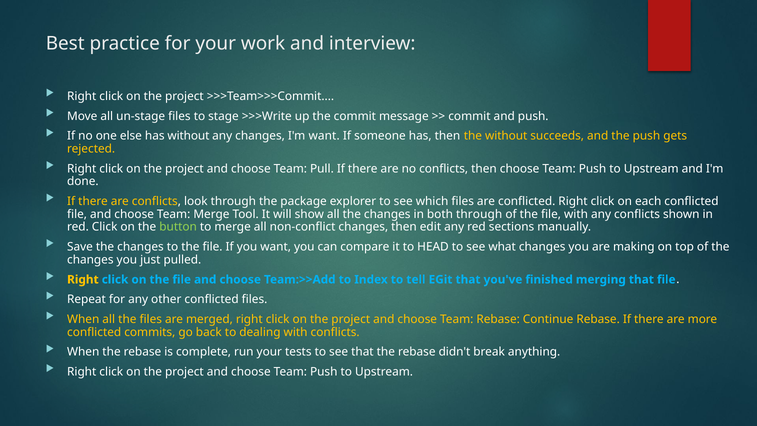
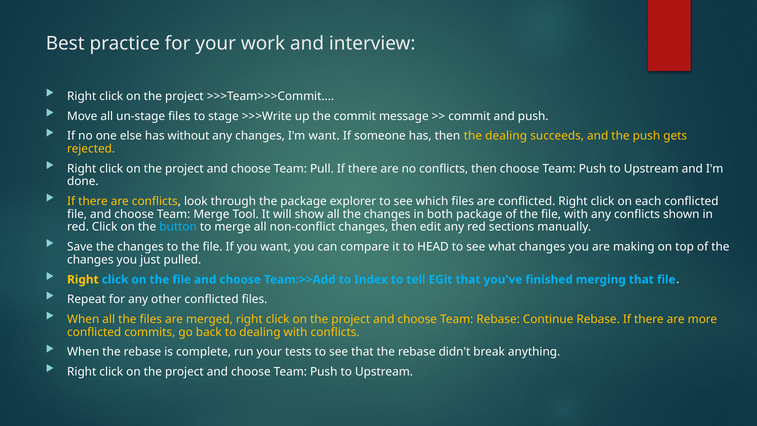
the without: without -> dealing (506, 136)
both through: through -> package (479, 214)
button colour: light green -> light blue (178, 227)
